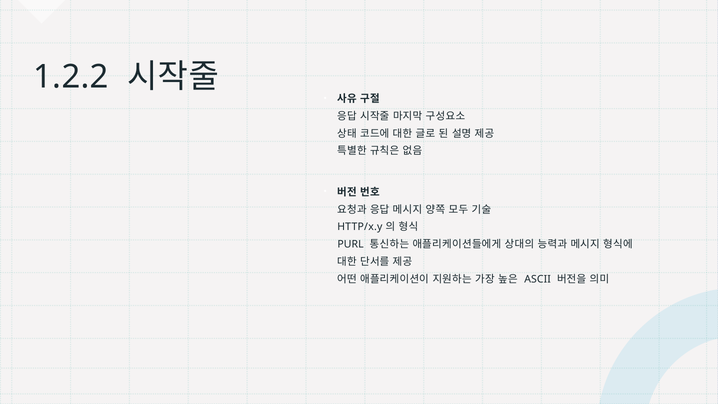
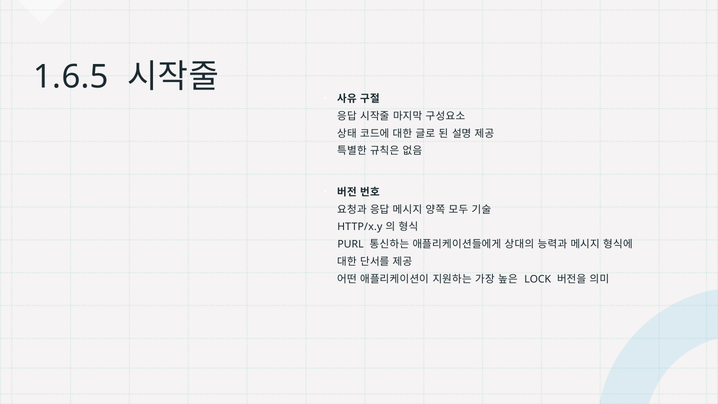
1.2.2: 1.2.2 -> 1.6.5 (71, 77)
ASCII: ASCII -> LOCK (538, 279)
